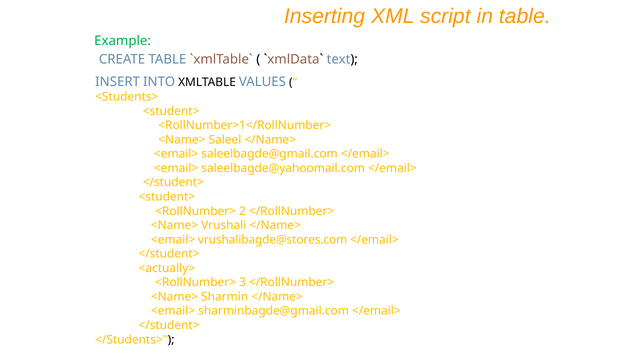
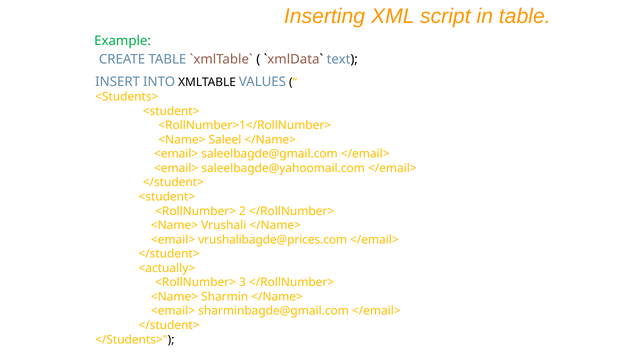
vrushalibagde@stores.com: vrushalibagde@stores.com -> vrushalibagde@prices.com (273, 240)
